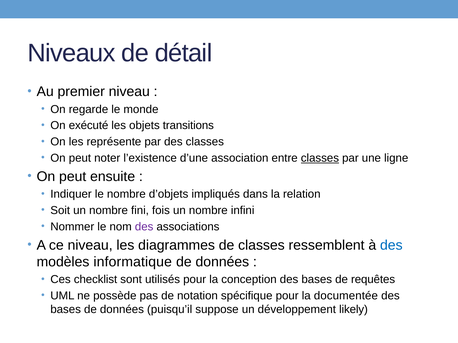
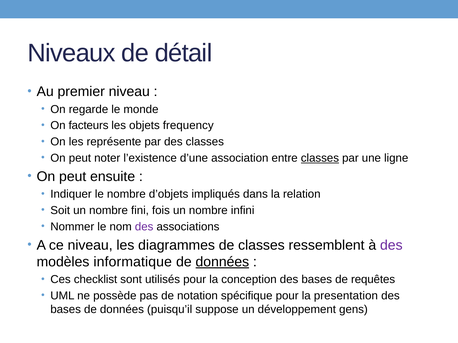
exécuté: exécuté -> facteurs (89, 126)
transitions: transitions -> frequency (188, 126)
des colour: blue -> purple (391, 245)
données underline: none -> present (222, 262)
documentée: documentée -> presentation (346, 296)
likely: likely -> gens (353, 310)
